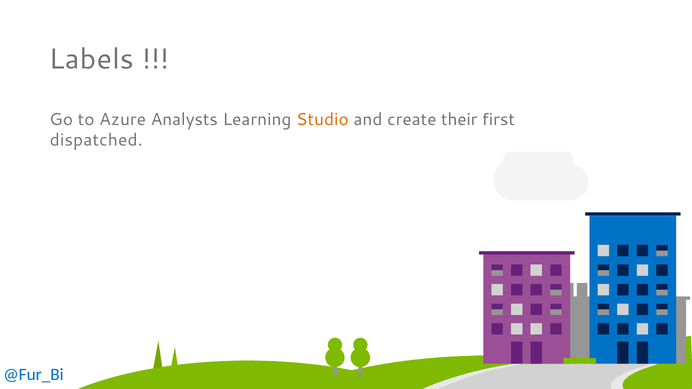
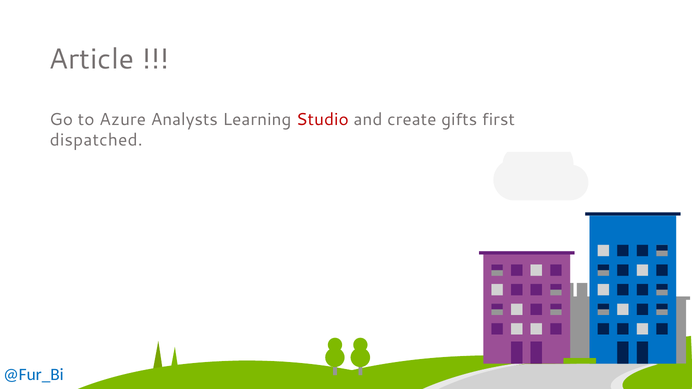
Labels: Labels -> Article (92, 59)
Studio colour: orange -> red (322, 119)
their: their -> gifts (459, 119)
